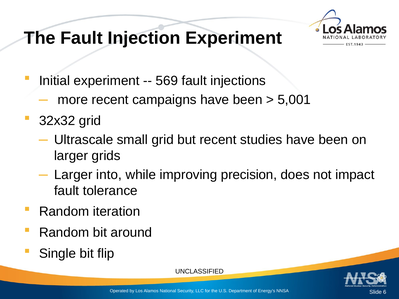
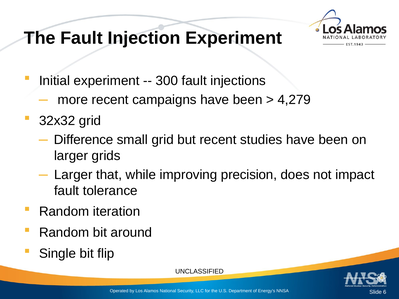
569: 569 -> 300 (167, 81)
5,001: 5,001 -> 4,279 (294, 100)
Ultrascale: Ultrascale -> Difference (84, 140)
into: into -> that (109, 175)
